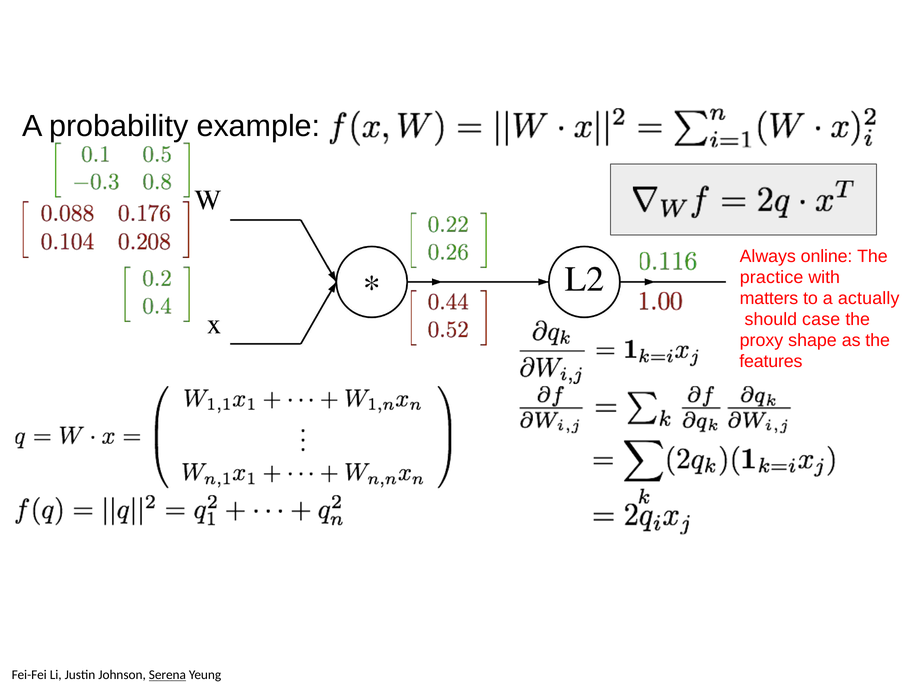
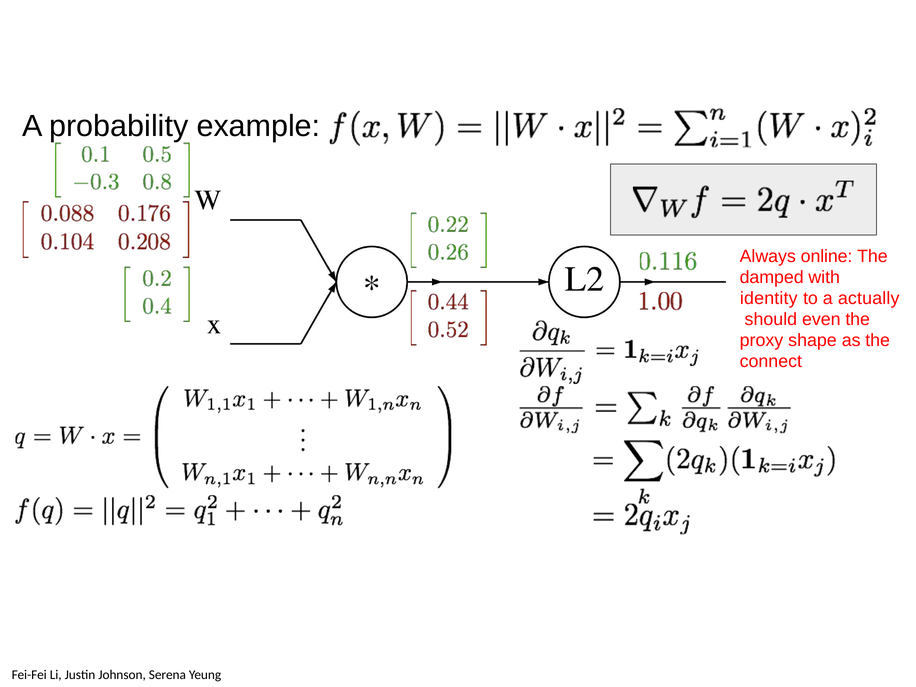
practice: practice -> damped (772, 277)
matters: matters -> identity (769, 298)
case: case -> even (821, 319)
features: features -> connect (771, 361)
Serena underline: present -> none (167, 675)
